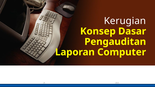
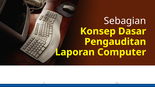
Kerugian: Kerugian -> Sebagian (125, 21)
